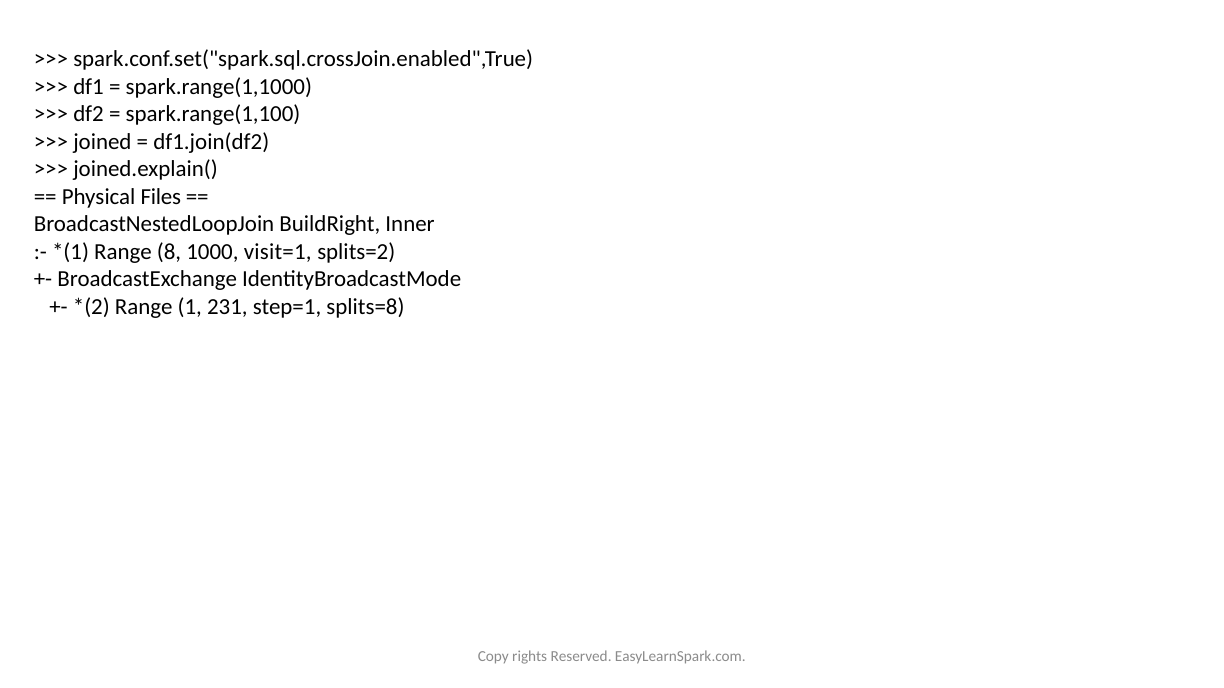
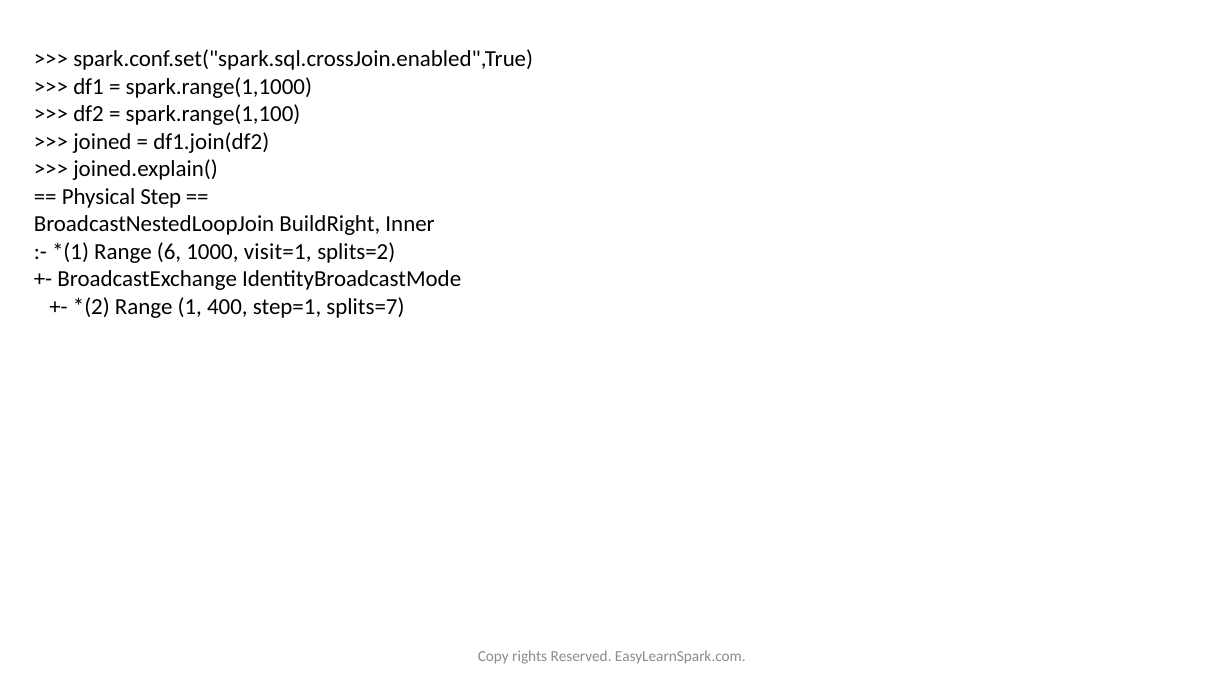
Files: Files -> Step (161, 197)
8: 8 -> 6 (169, 252)
231: 231 -> 400 (227, 307)
splits=8: splits=8 -> splits=7 (365, 307)
